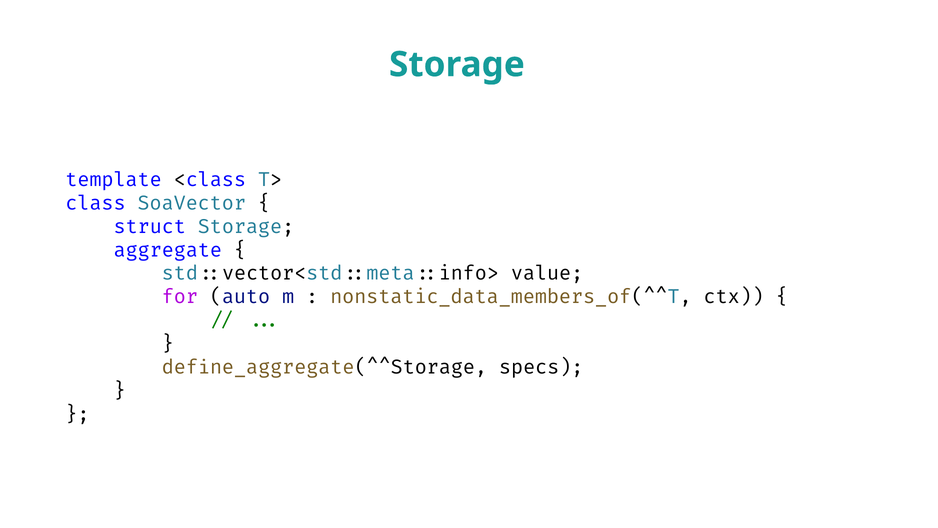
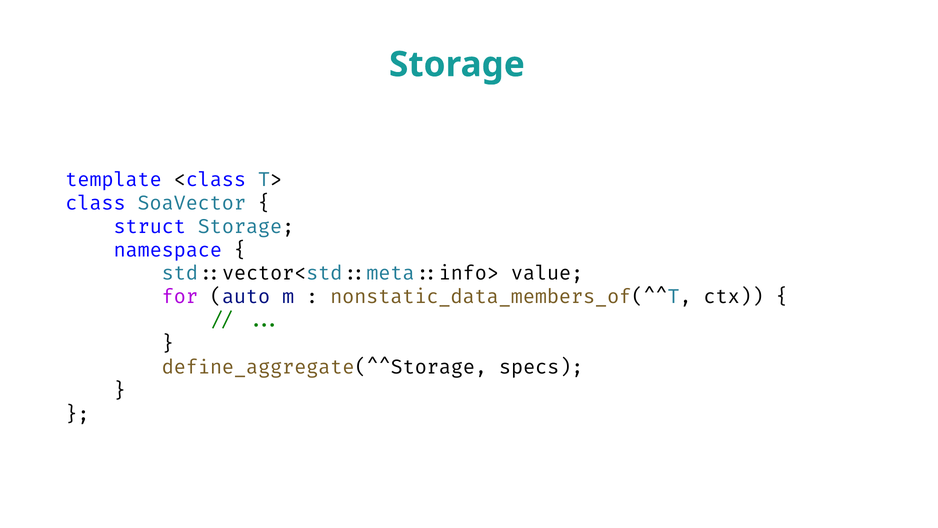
aggregate: aggregate -> namespace (168, 250)
